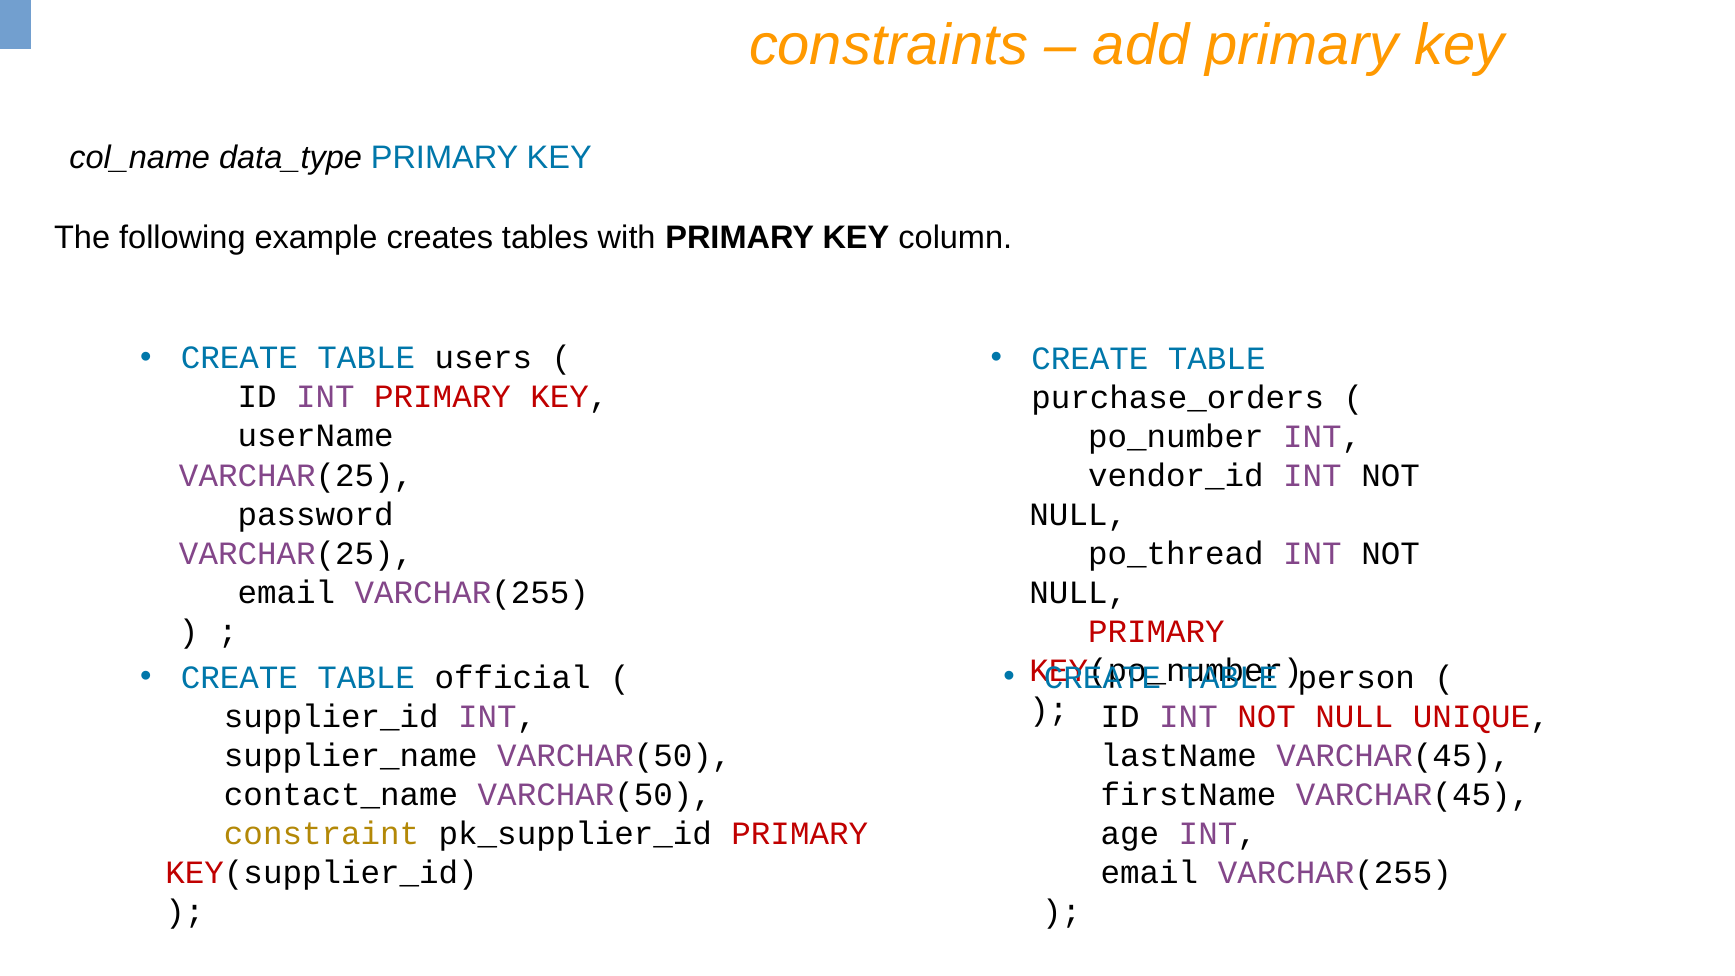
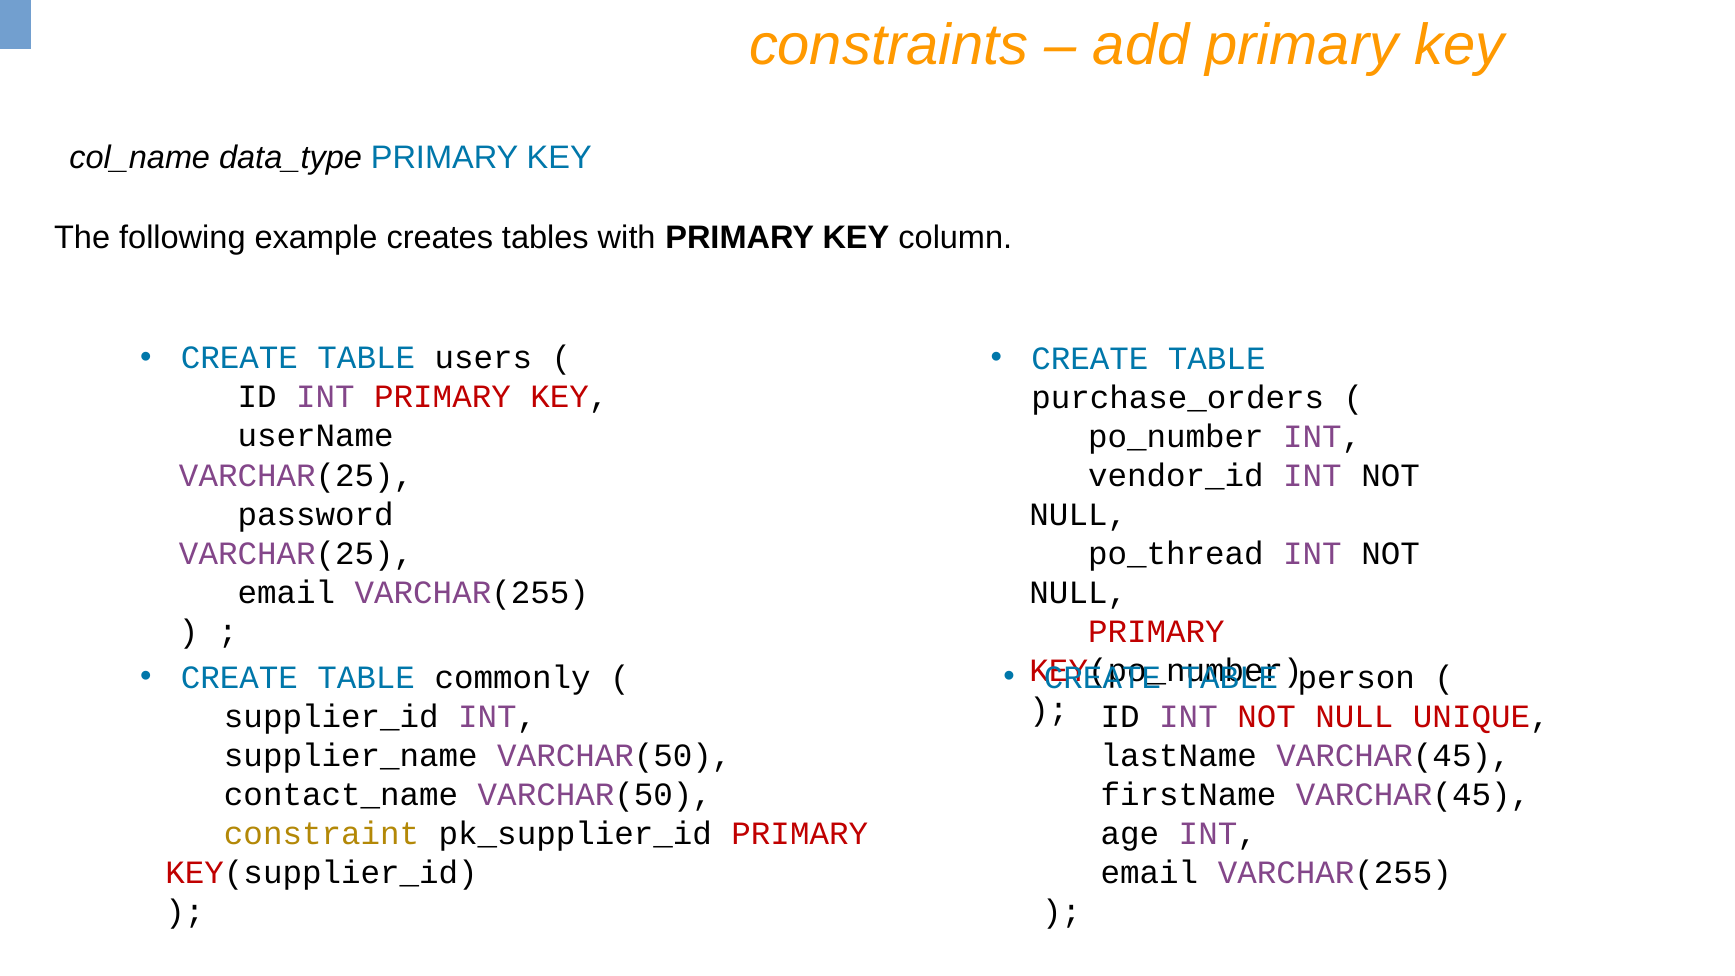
official: official -> commonly (513, 678)
